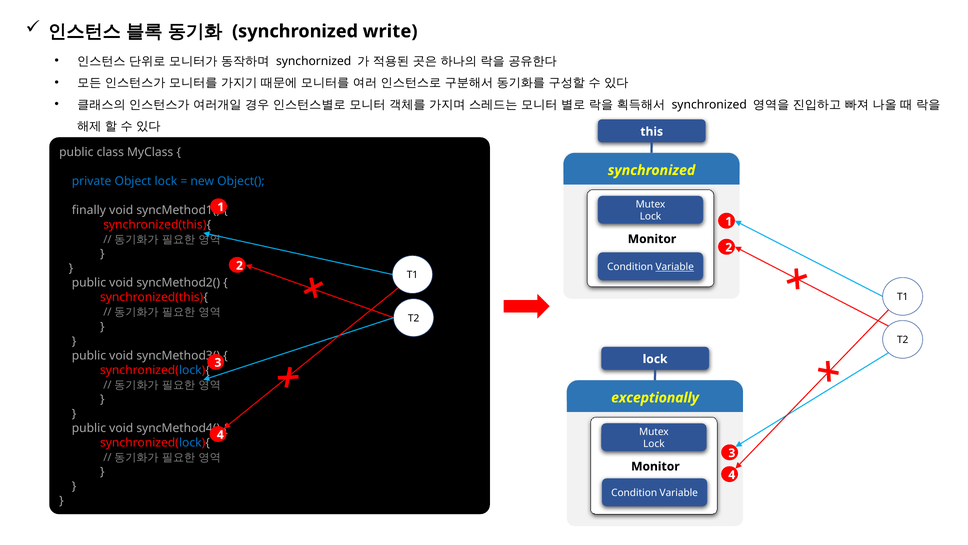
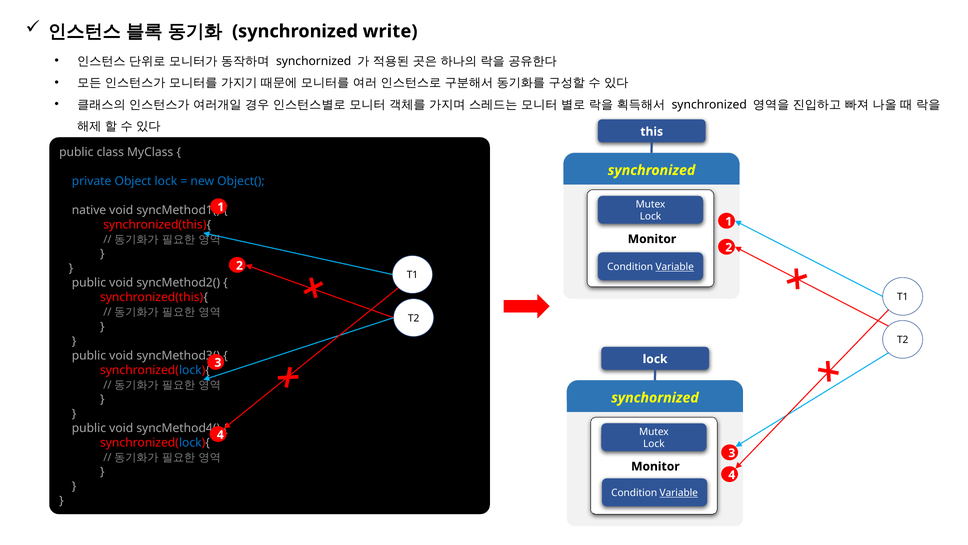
finally: finally -> native (89, 210)
exceptionally: exceptionally -> synchornized (655, 397)
Variable underline: none -> present (679, 493)
